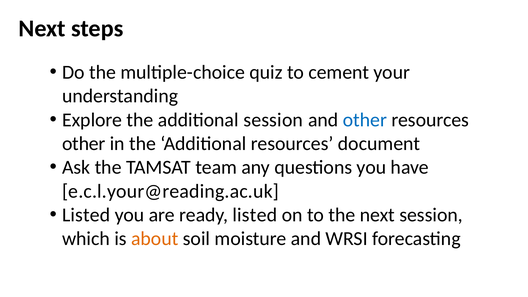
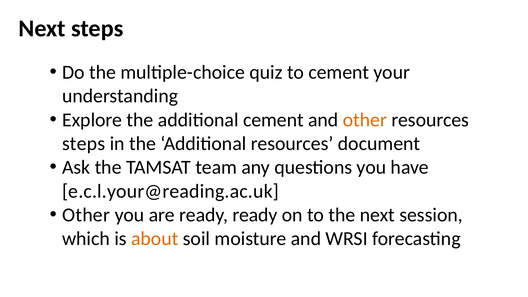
additional session: session -> cement (273, 120)
other colour: blue -> orange (365, 120)
other: other -> steps (84, 144)
Listed: Listed -> Other (86, 215)
ready listed: listed -> ready (255, 215)
